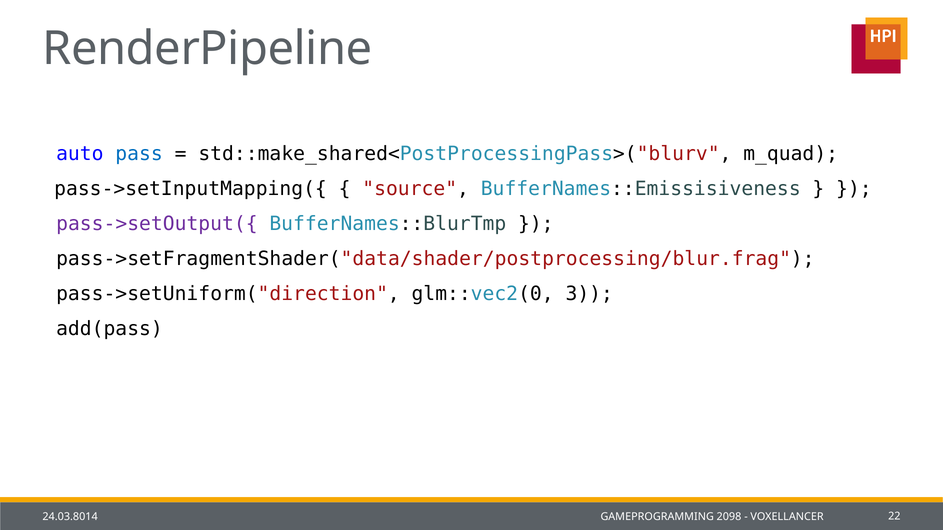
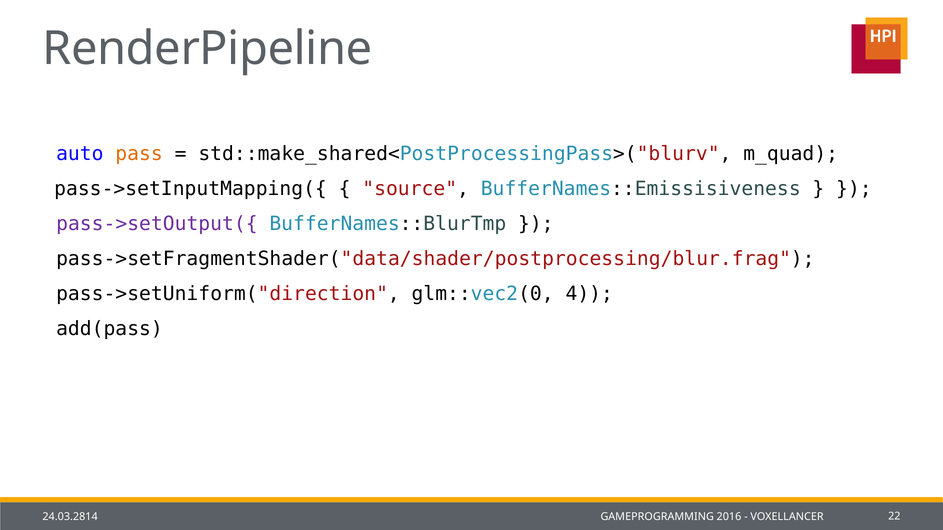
pass colour: blue -> orange (139, 154)
3: 3 -> 4 (589, 294)
24.03.8014: 24.03.8014 -> 24.03.2814 (70, 517)
2098: 2098 -> 2016 (729, 517)
